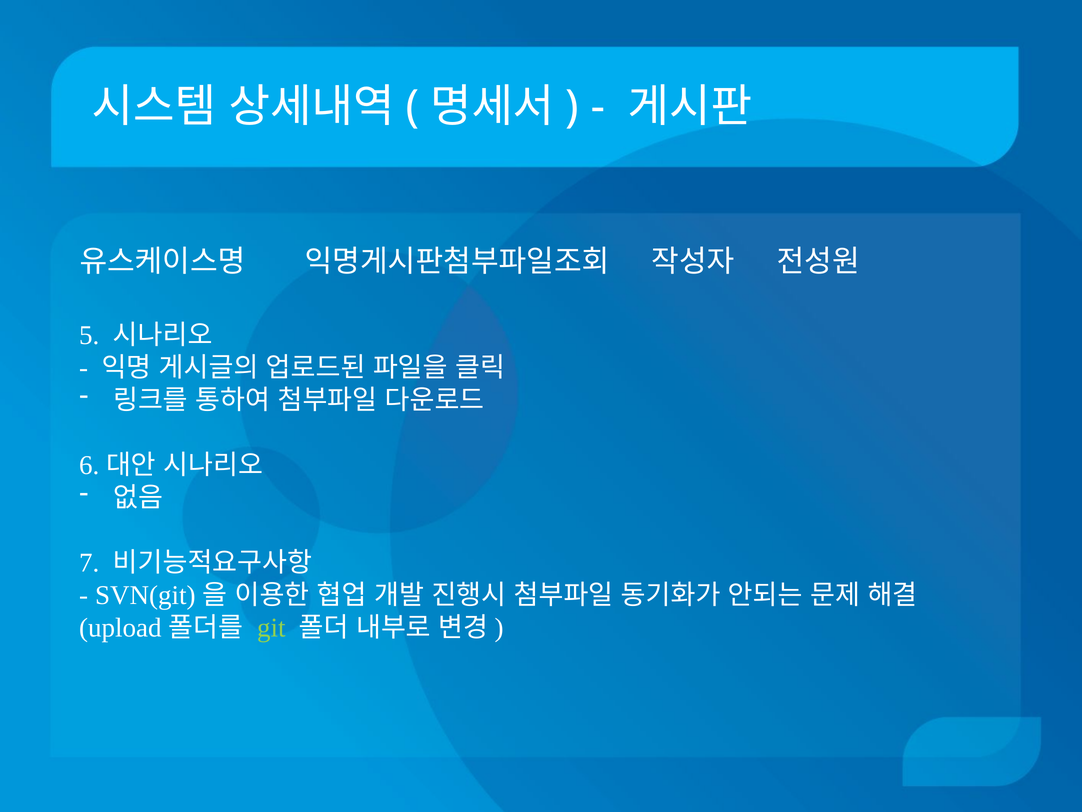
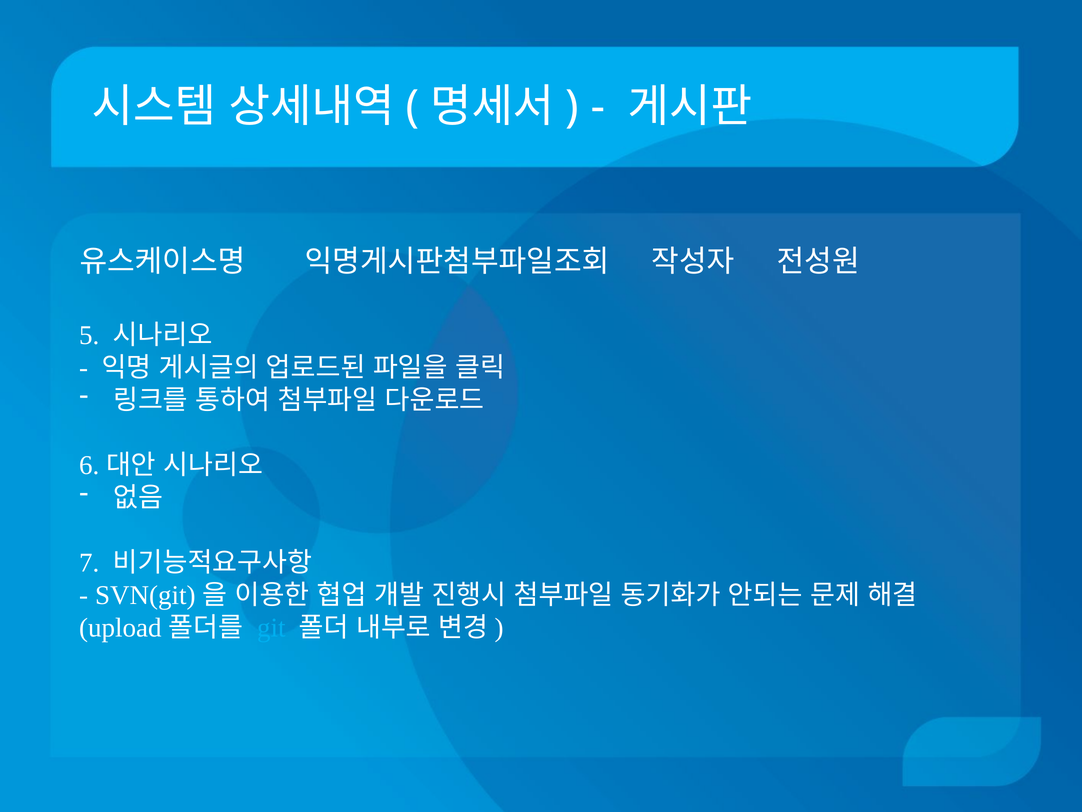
git colour: light green -> light blue (271, 627)
